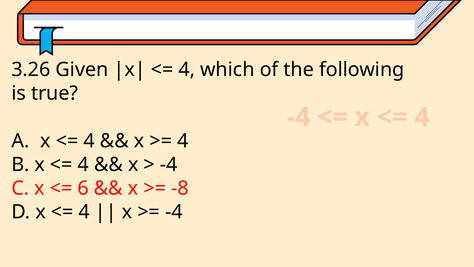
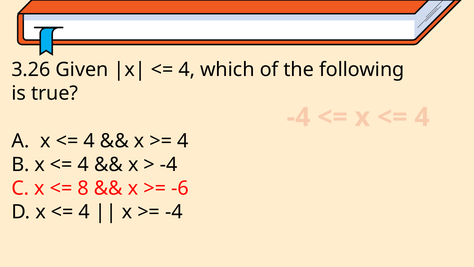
6: 6 -> 8 (83, 188)
-8: -8 -> -6 (180, 188)
